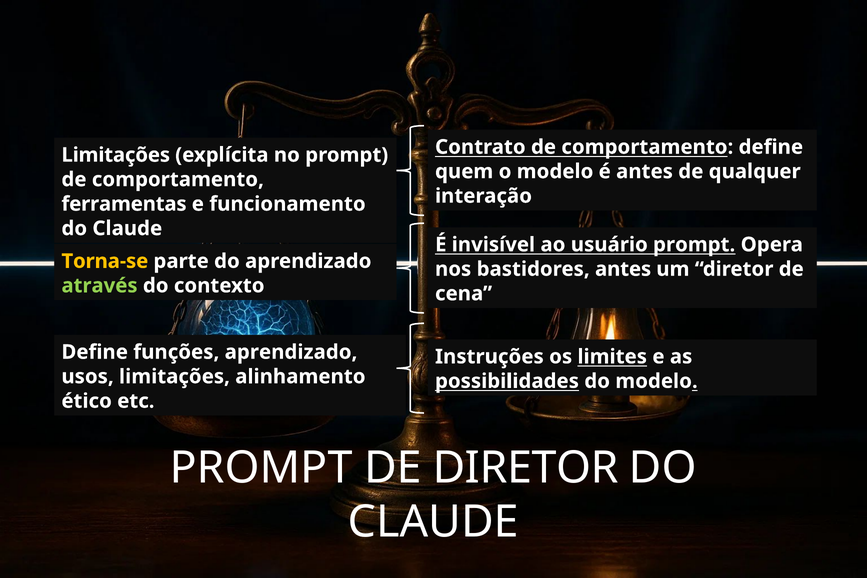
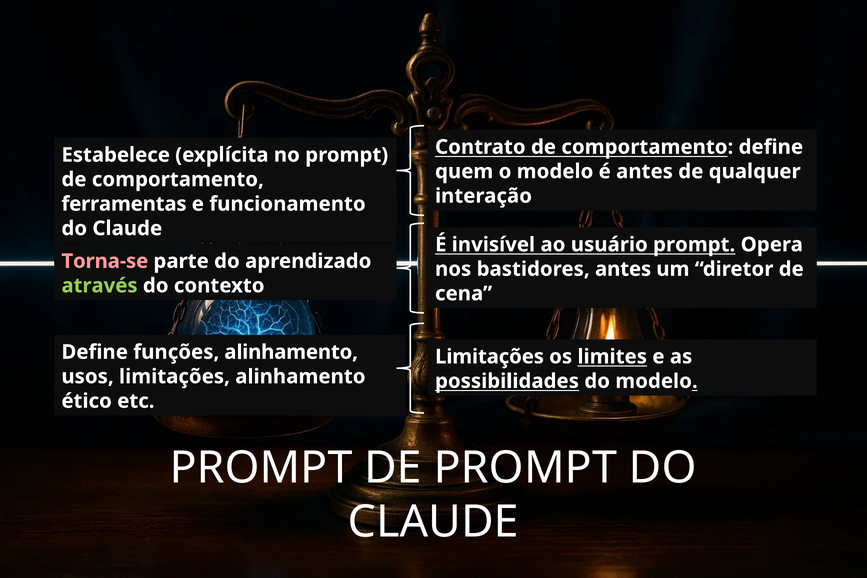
Limitações: Limitações -> Estabelece (116, 155)
Torna-se colour: yellow -> pink (105, 261)
funções aprendizado: aprendizado -> alinhamento (291, 352)
Instruções: Instruções -> Limitações (490, 357)
DE DIRETOR: DIRETOR -> PROMPT (525, 468)
